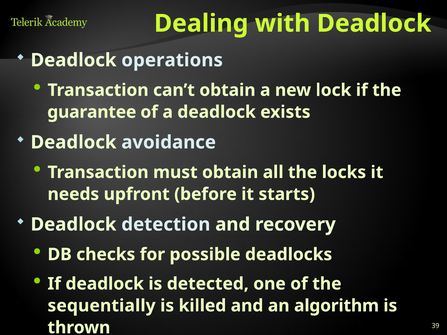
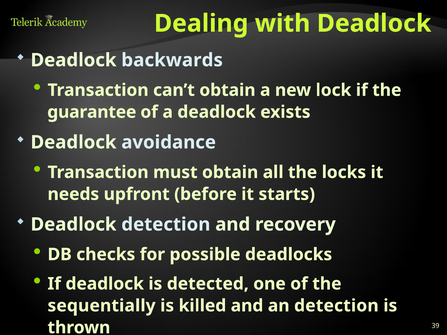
operations: operations -> backwards (172, 60)
an algorithm: algorithm -> detection (336, 306)
